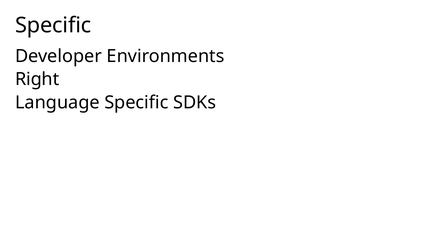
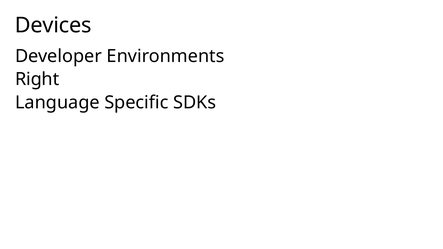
Specific: Specific -> Devices (53, 25)
